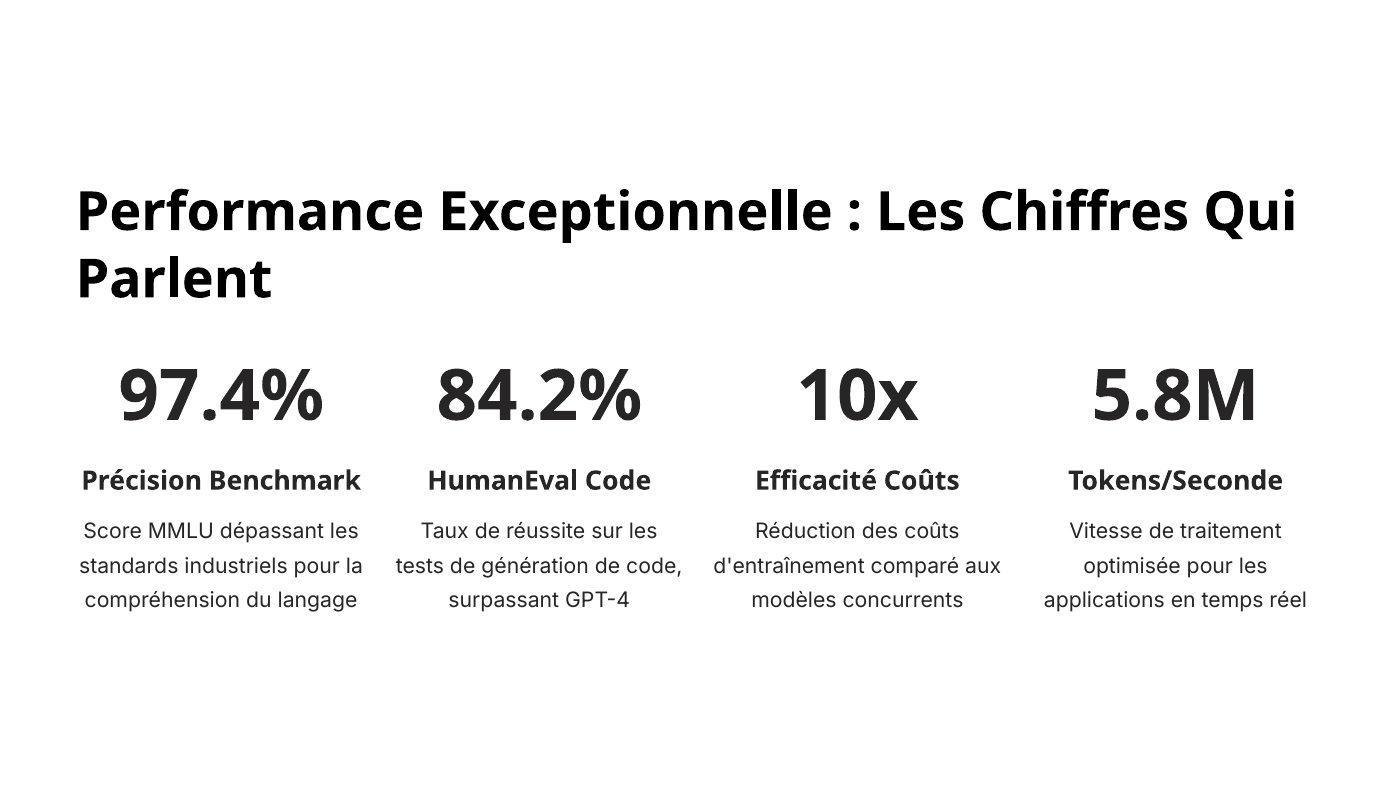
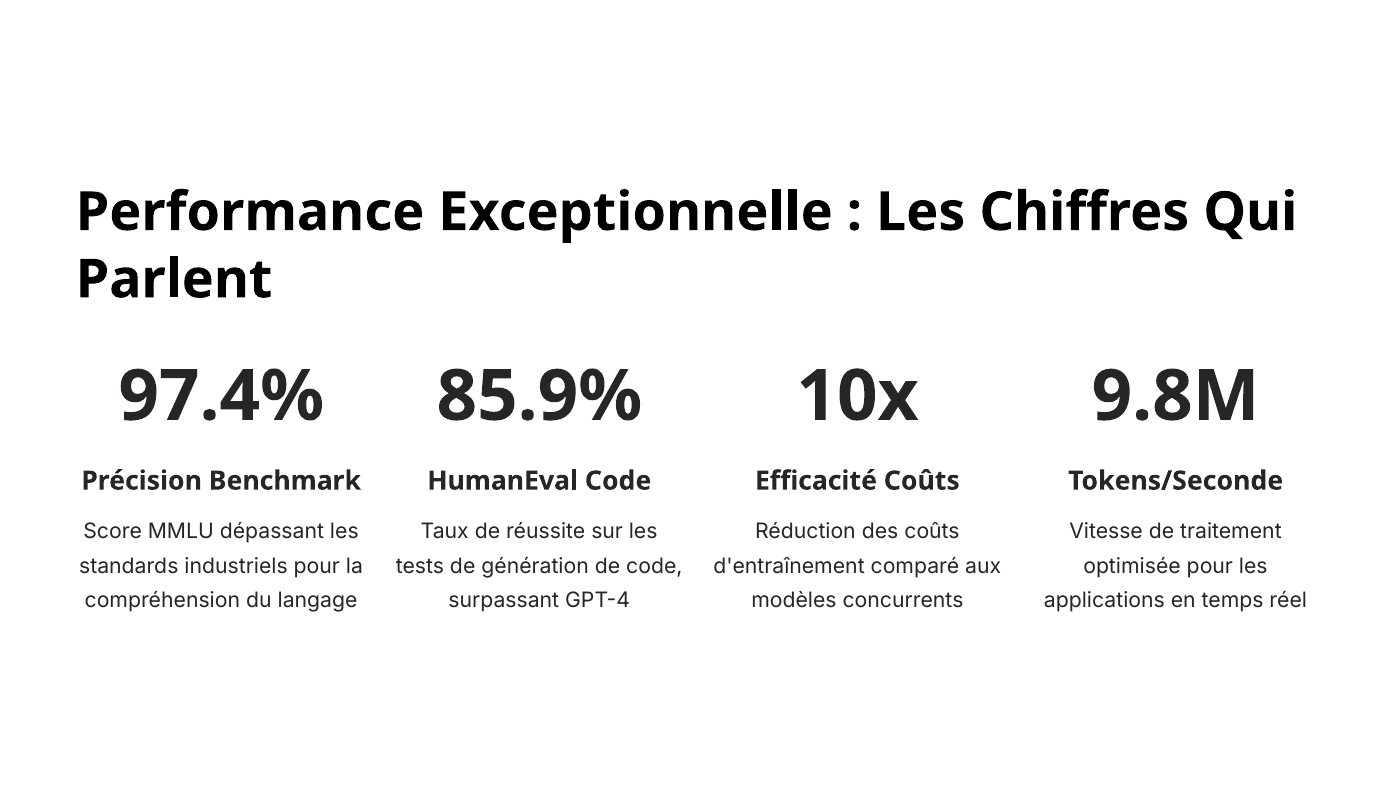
84.2%: 84.2% -> 85.9% (539, 396)
5.8M: 5.8M -> 9.8M (1176, 396)
